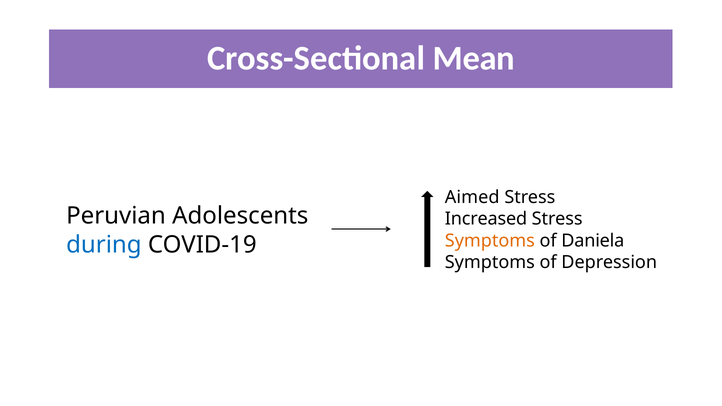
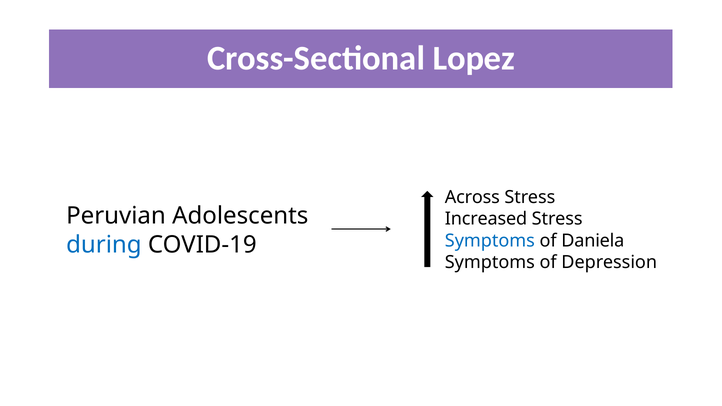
Mean: Mean -> Lopez (474, 59)
Aimed: Aimed -> Across (472, 197)
Symptoms colour: orange -> blue (490, 241)
